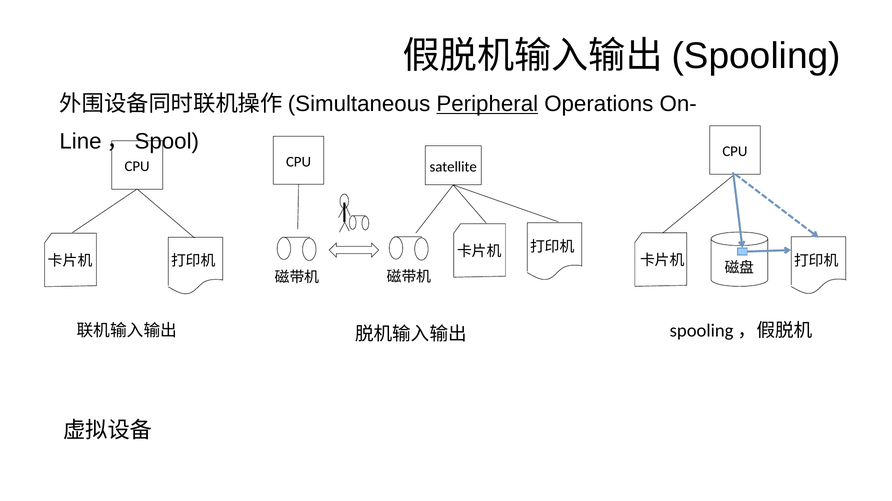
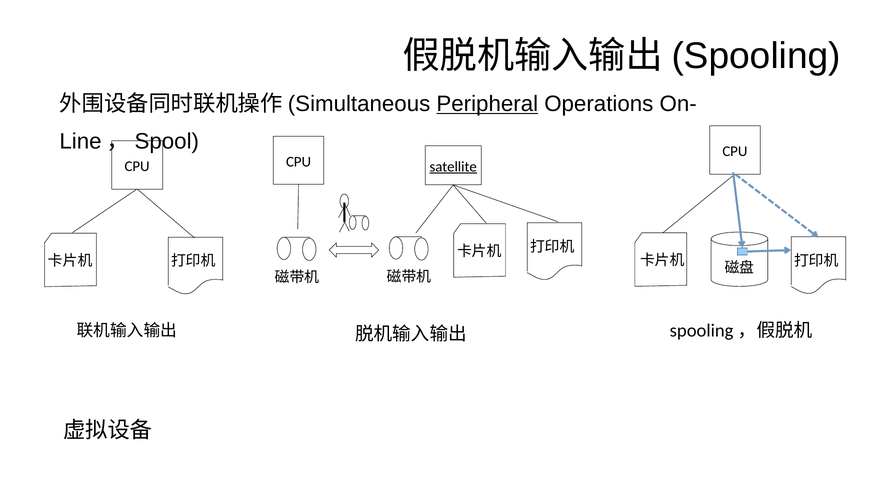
satellite underline: none -> present (453, 167)
